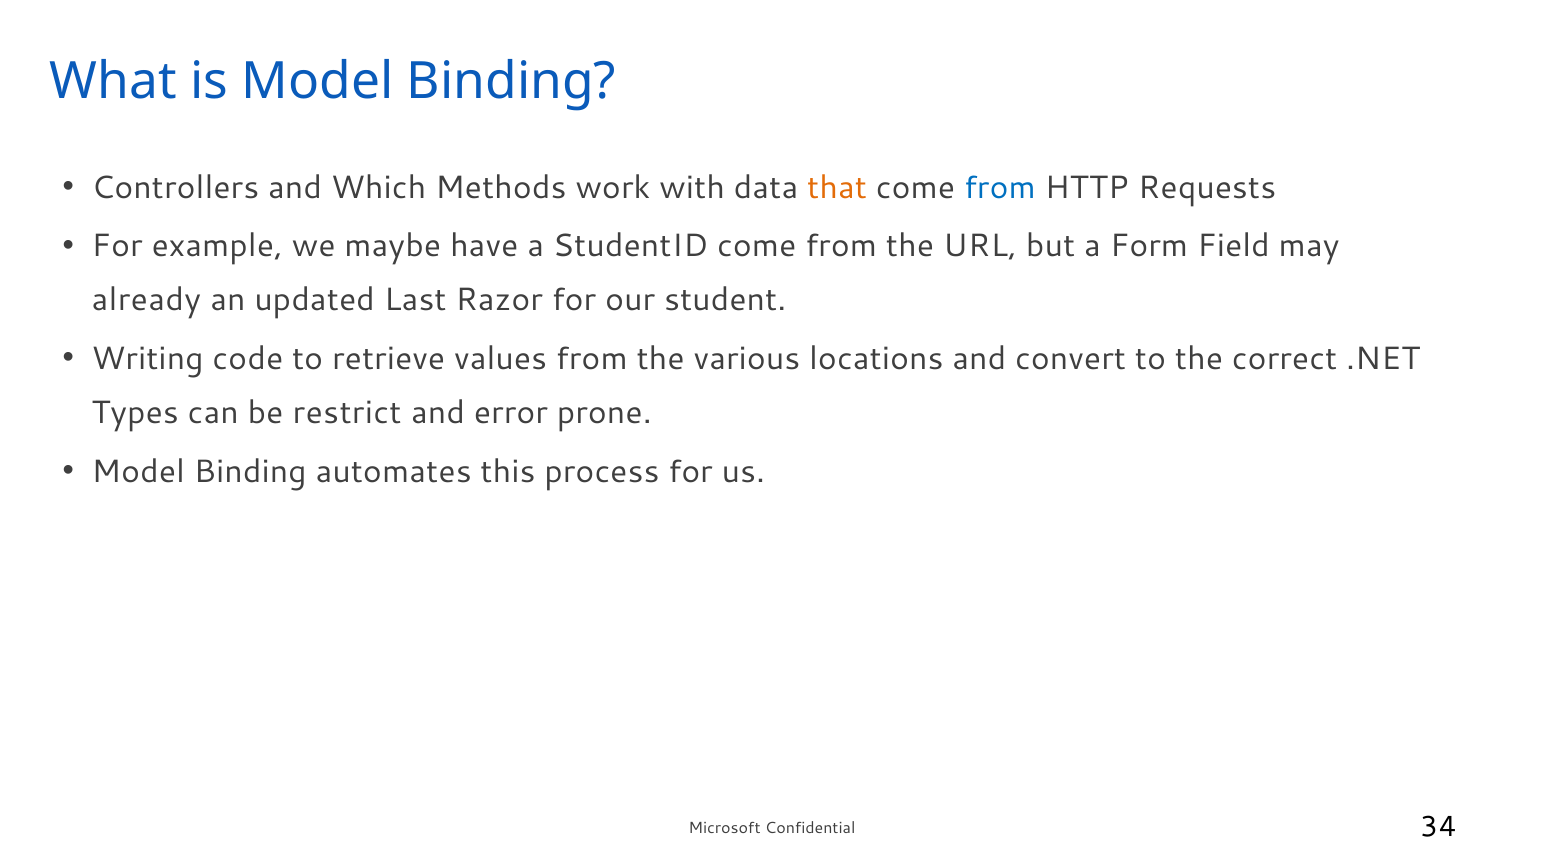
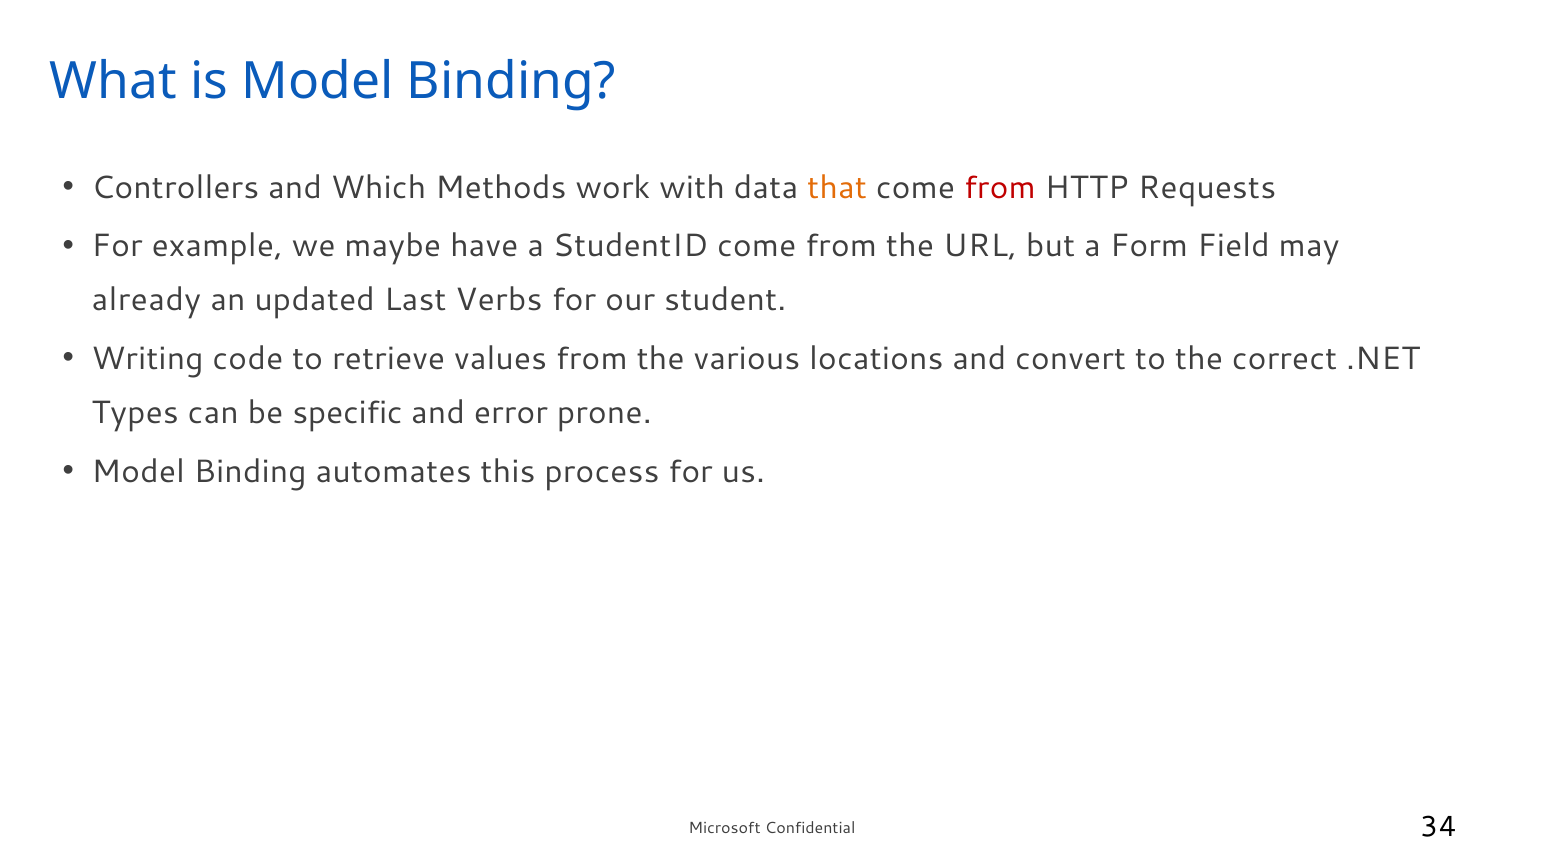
from colour: blue -> red (1000, 188)
Razor: Razor -> Verbs (499, 300)
restrict: restrict -> specific (347, 413)
